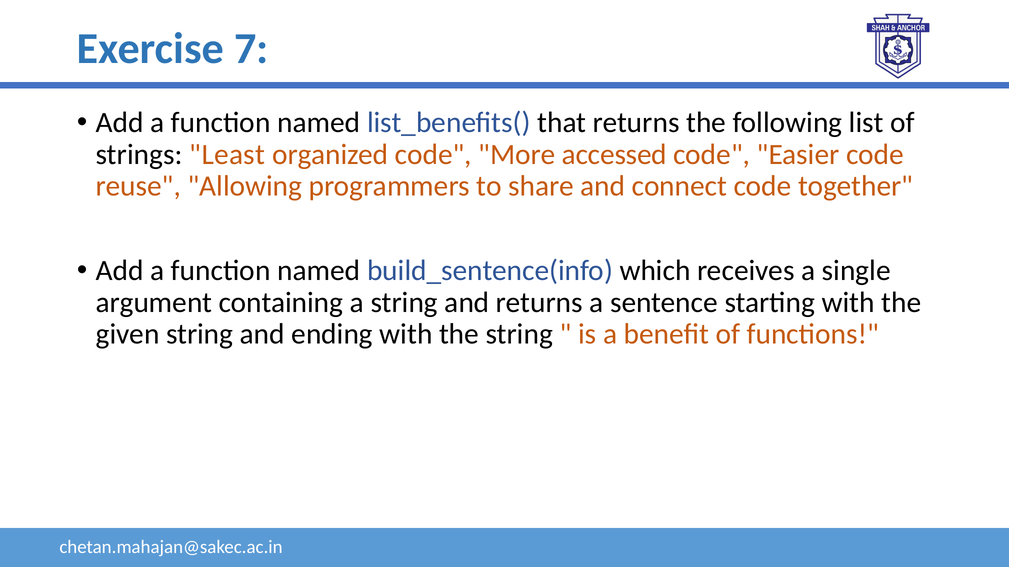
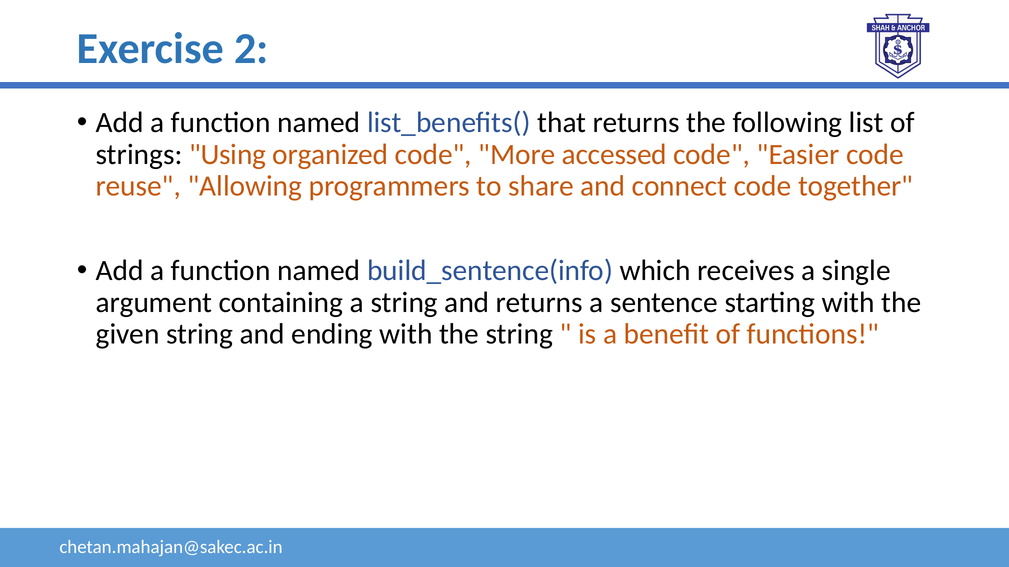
7: 7 -> 2 (251, 49)
Least: Least -> Using (228, 155)
